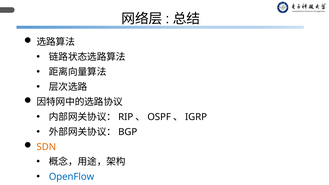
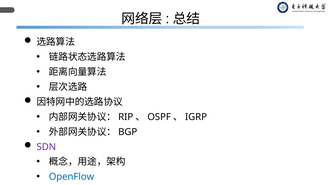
SDN colour: orange -> purple (46, 147)
